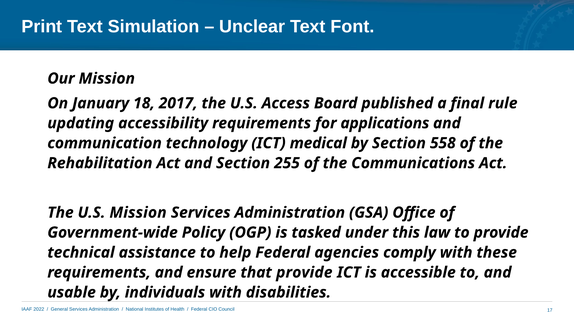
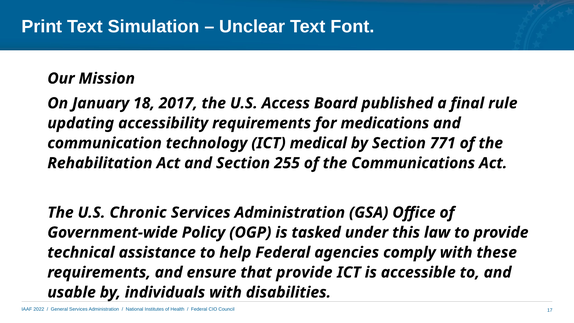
applications: applications -> medications (385, 123)
558: 558 -> 771 (443, 143)
U.S Mission: Mission -> Chronic (138, 212)
